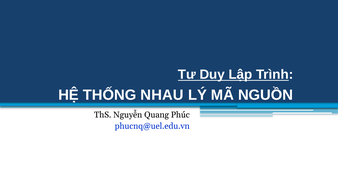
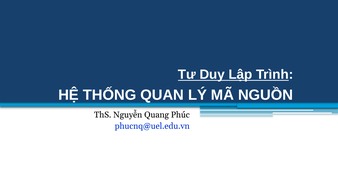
NHAU: NHAU -> QUAN (162, 95)
